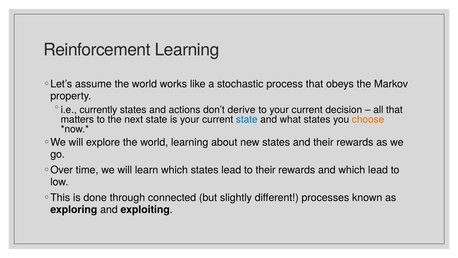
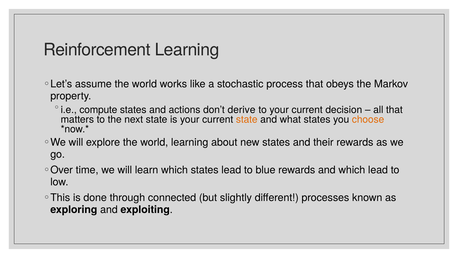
currently: currently -> compute (98, 110)
state colour: blue -> orange (247, 119)
to their: their -> blue (266, 170)
